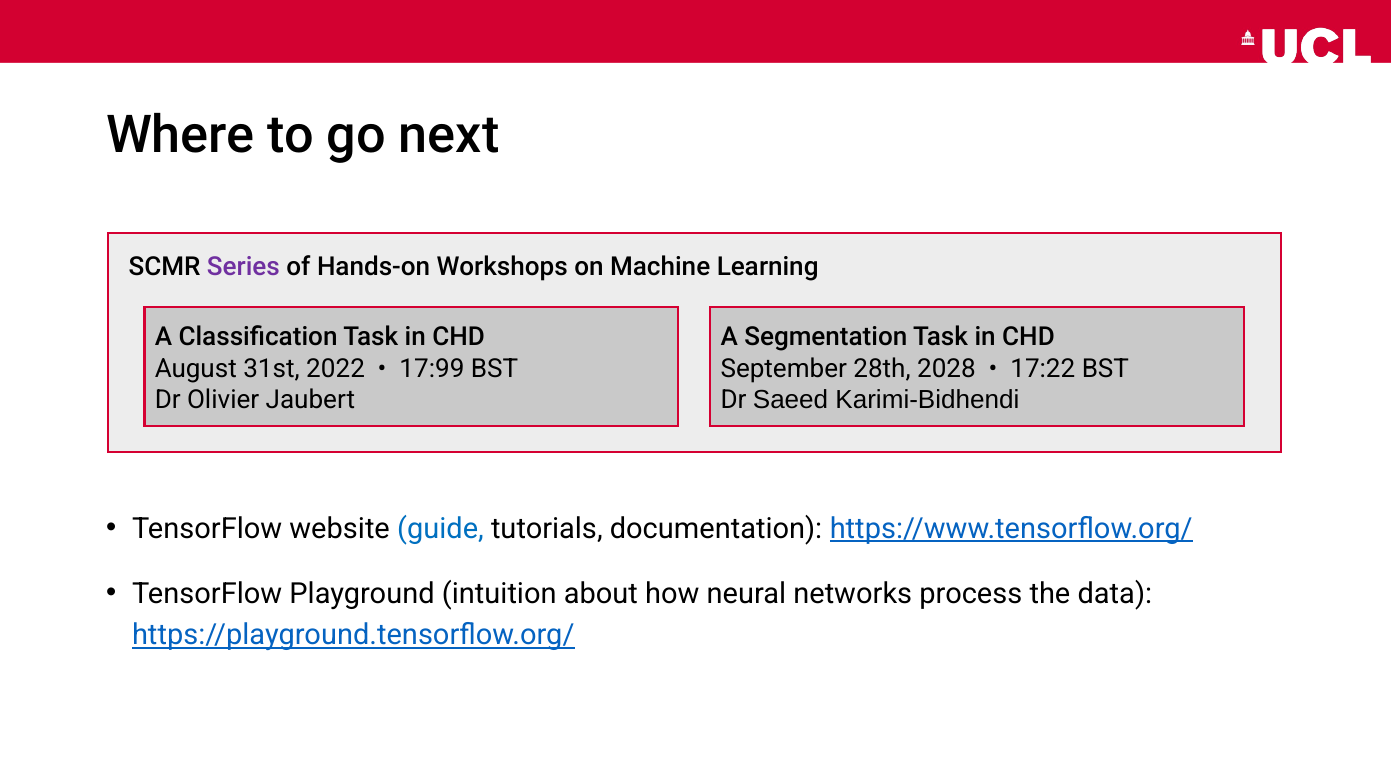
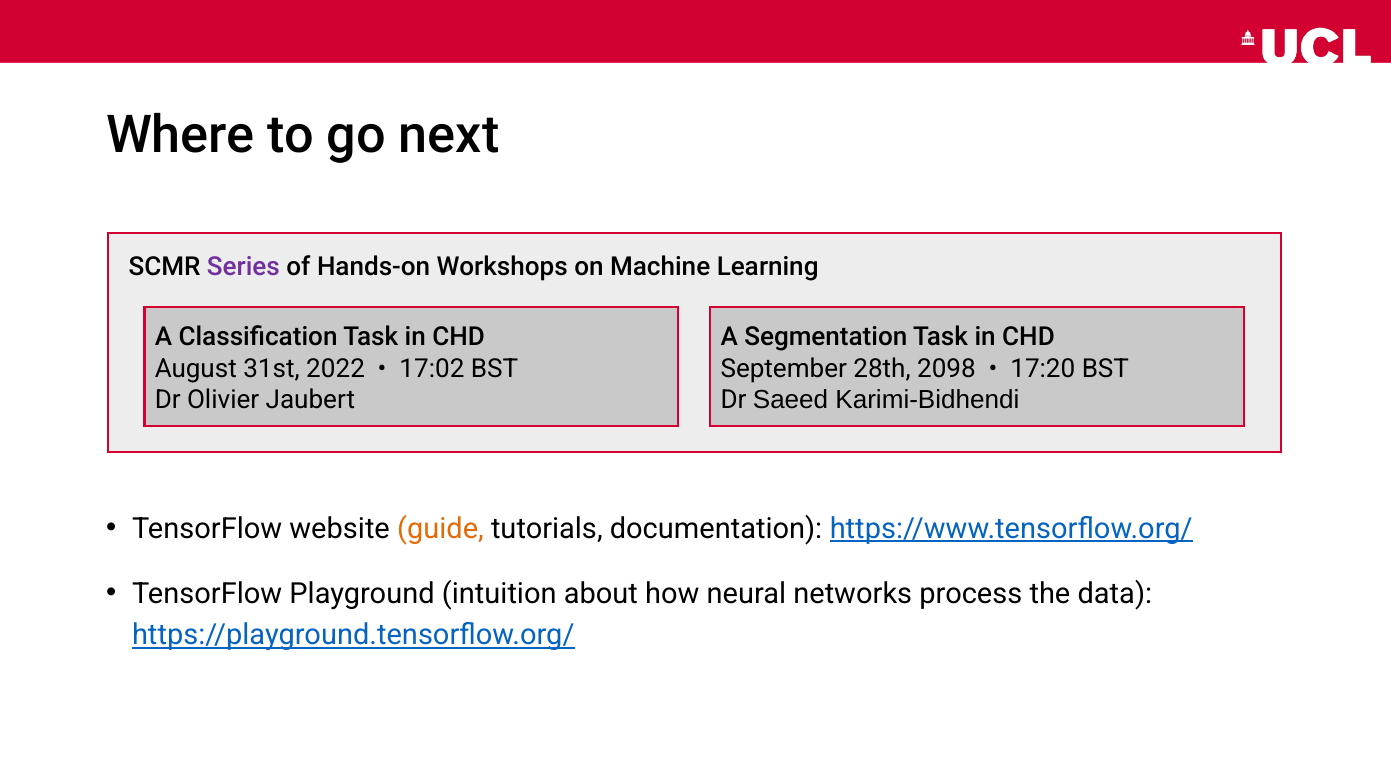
17:99: 17:99 -> 17:02 (432, 368)
2028: 2028 -> 2098 (946, 368)
17:22: 17:22 -> 17:20 (1043, 368)
guide colour: blue -> orange (440, 528)
